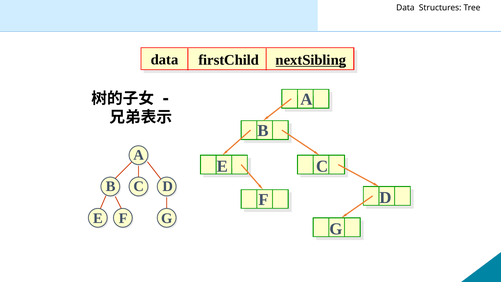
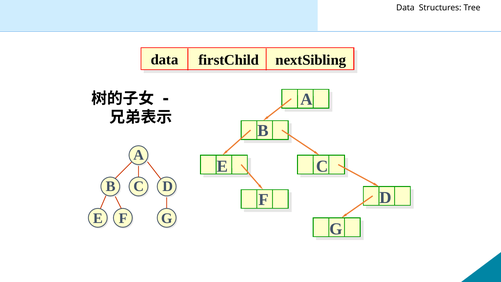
nextSibling underline: present -> none (311, 60)
